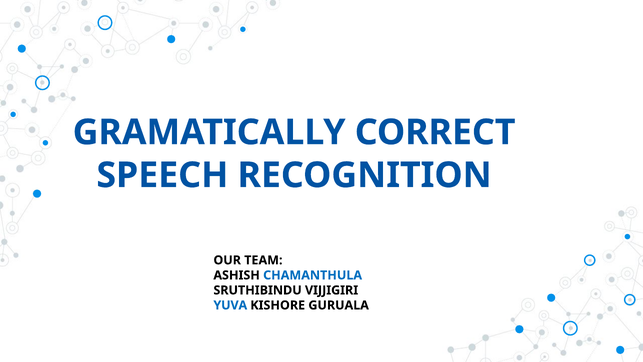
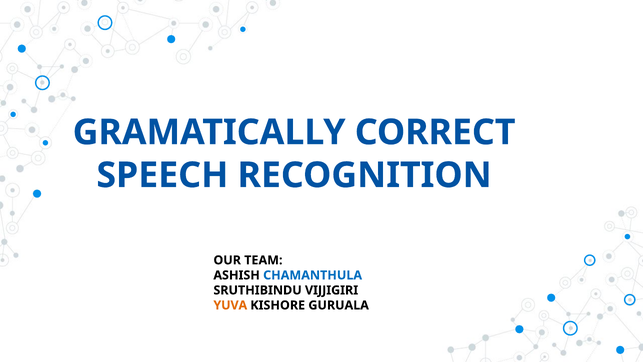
YUVA colour: blue -> orange (230, 305)
